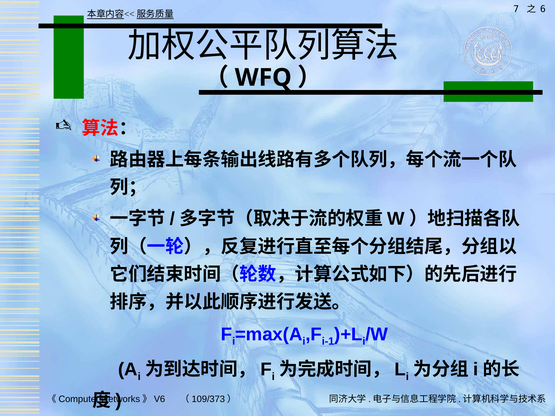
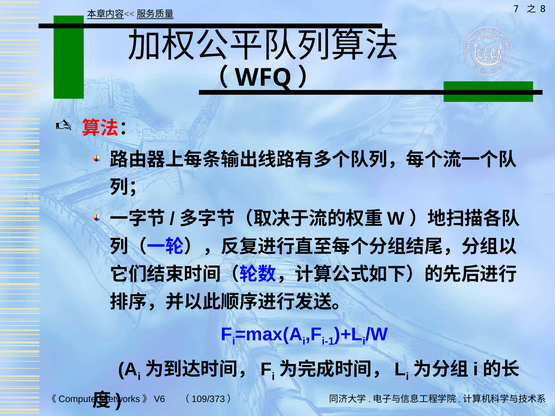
6: 6 -> 8 (543, 9)
